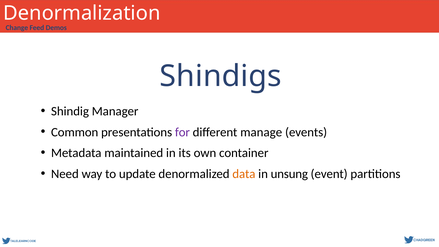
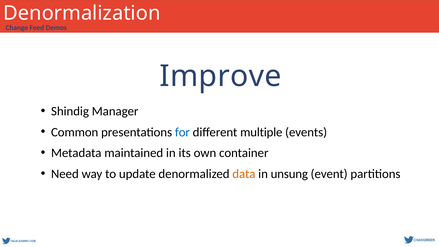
Shindigs: Shindigs -> Improve (220, 76)
for colour: purple -> blue (182, 132)
manage: manage -> multiple (261, 132)
